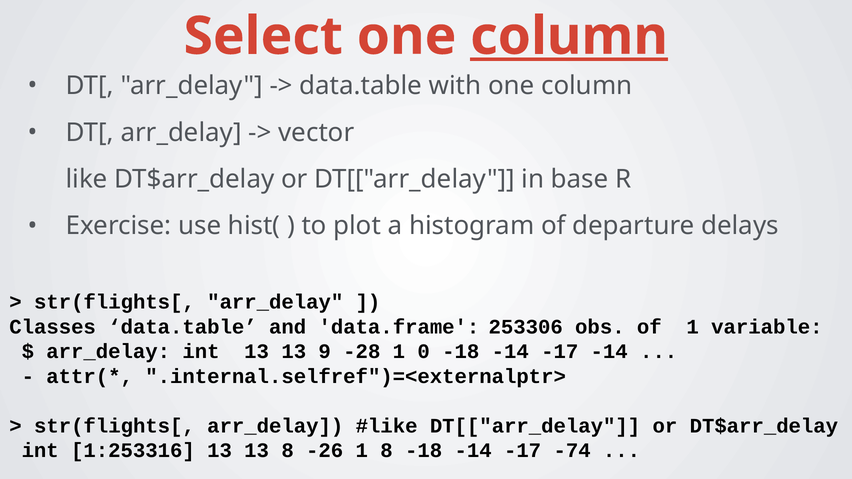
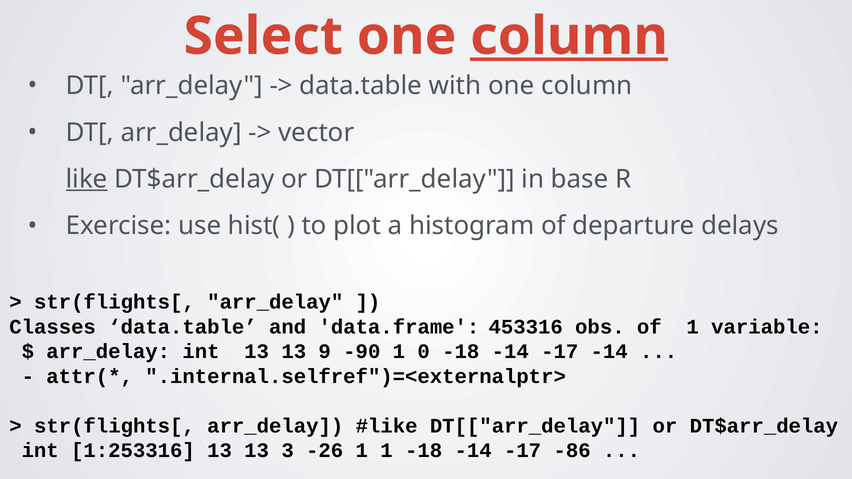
like underline: none -> present (87, 179)
253306: 253306 -> 453316 (526, 327)
-28: -28 -> -90 (362, 352)
13 8: 8 -> 3 (288, 451)
1 8: 8 -> 1 (386, 451)
-74: -74 -> -86 (572, 451)
